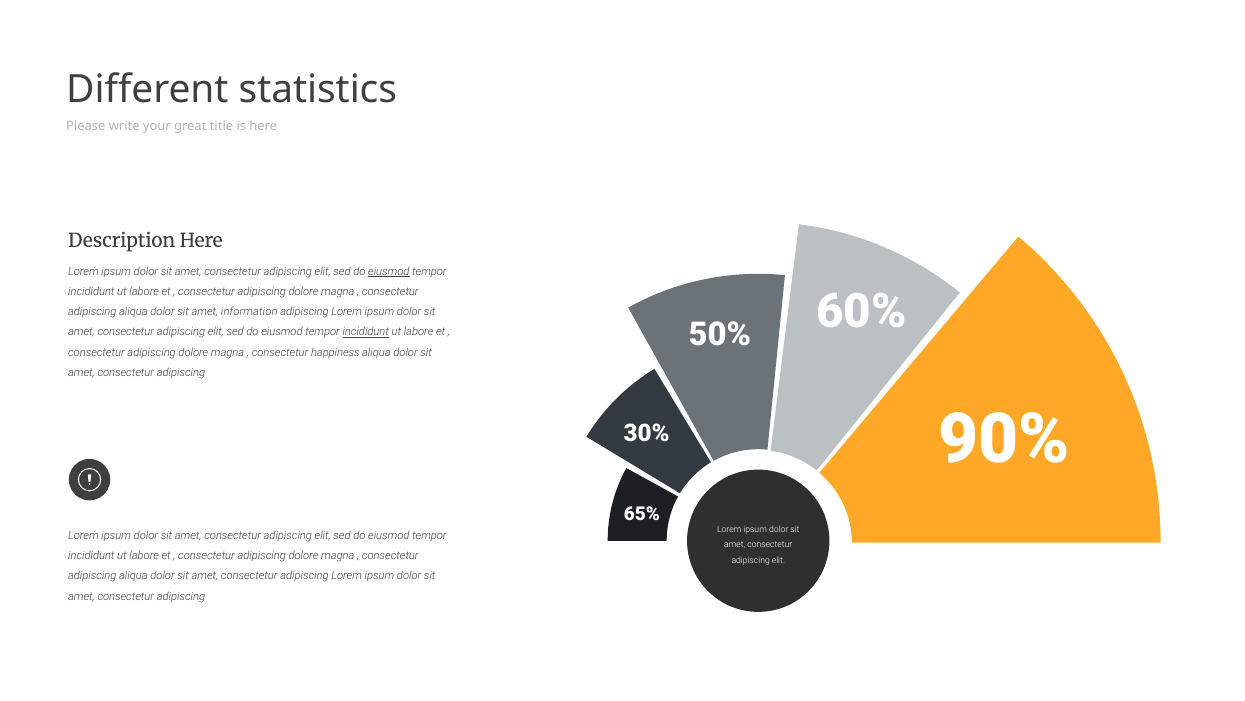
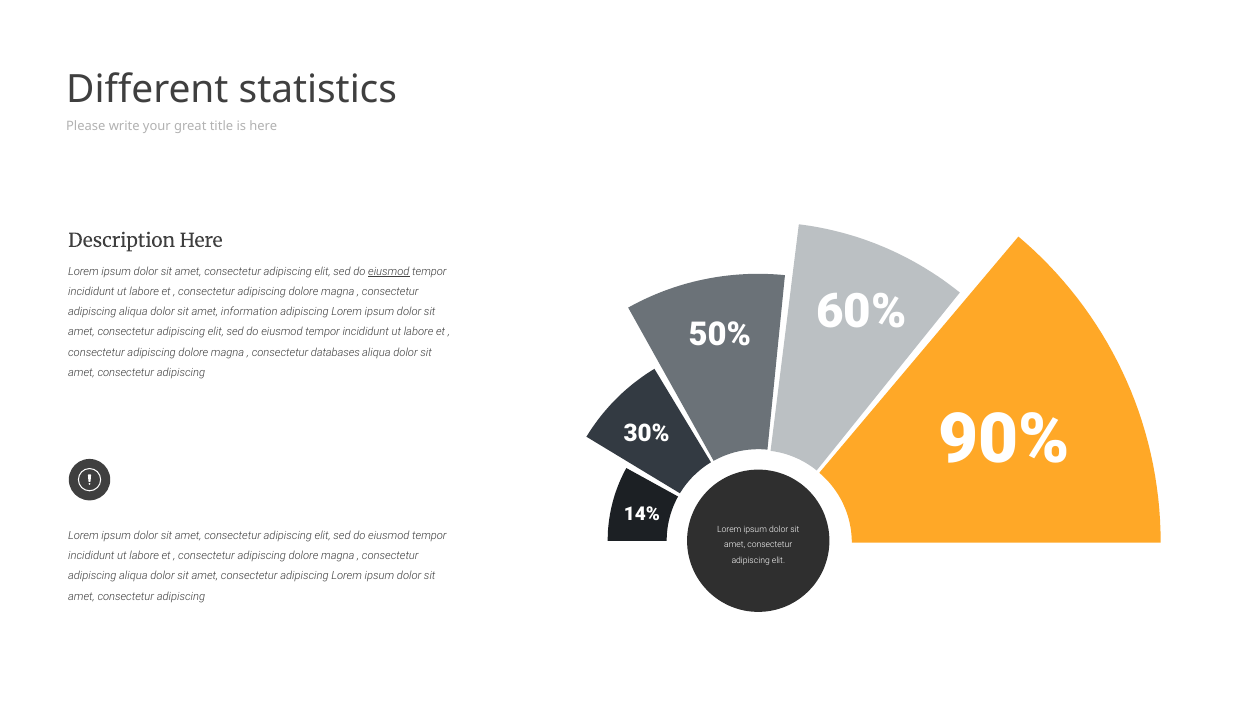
incididunt underline: present -> none (366, 332)
happiness: happiness -> databases (335, 352)
65%: 65% -> 14% (642, 514)
